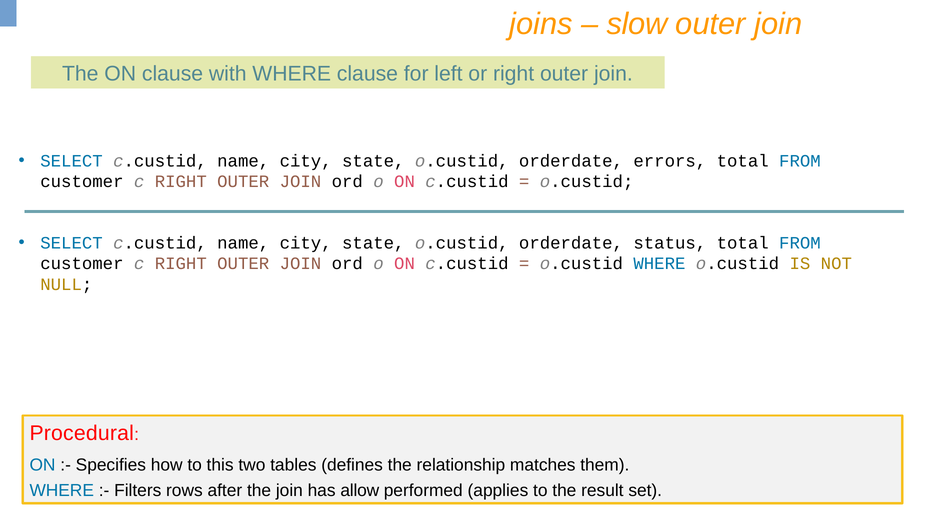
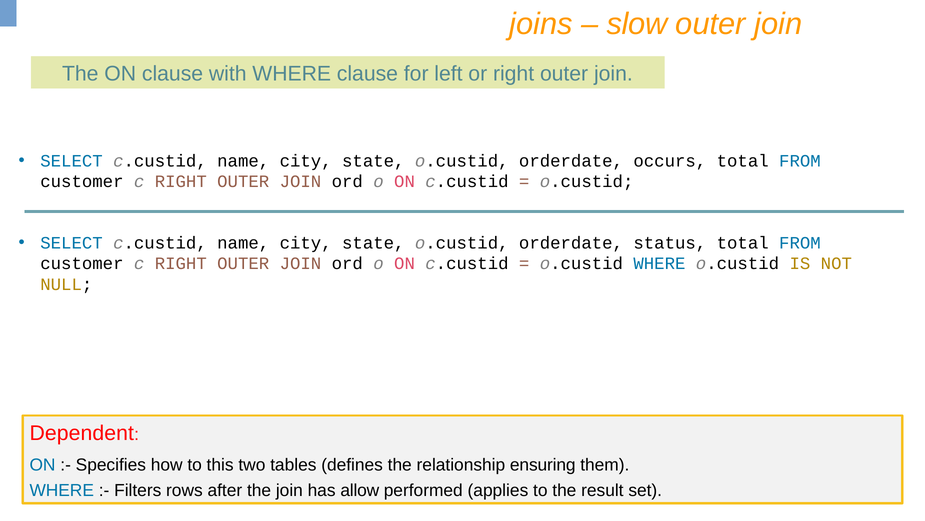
errors: errors -> occurs (670, 161)
Procedural: Procedural -> Dependent (82, 433)
matches: matches -> ensuring (543, 465)
